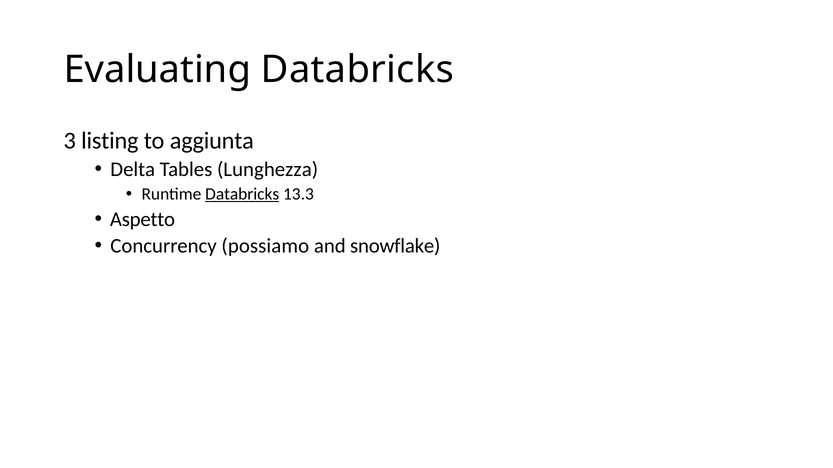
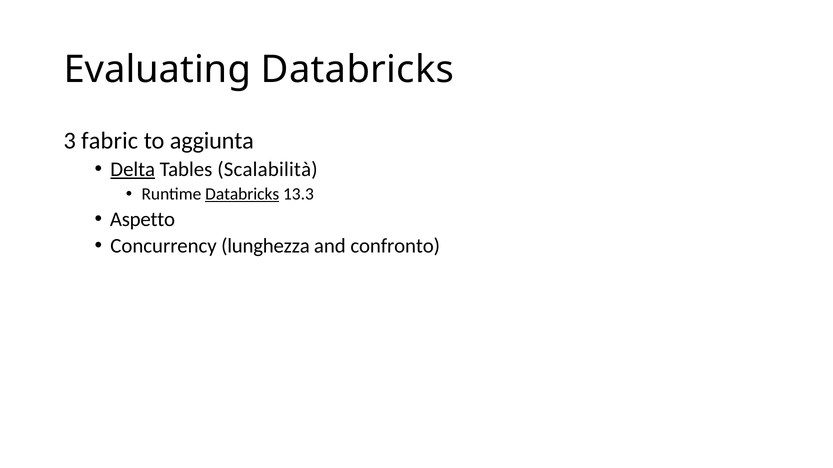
listing: listing -> fabric (110, 141)
Delta underline: none -> present (133, 170)
Lunghezza: Lunghezza -> Scalabilità (267, 170)
possiamo: possiamo -> lunghezza (265, 246)
snowflake: snowflake -> confronto (395, 246)
